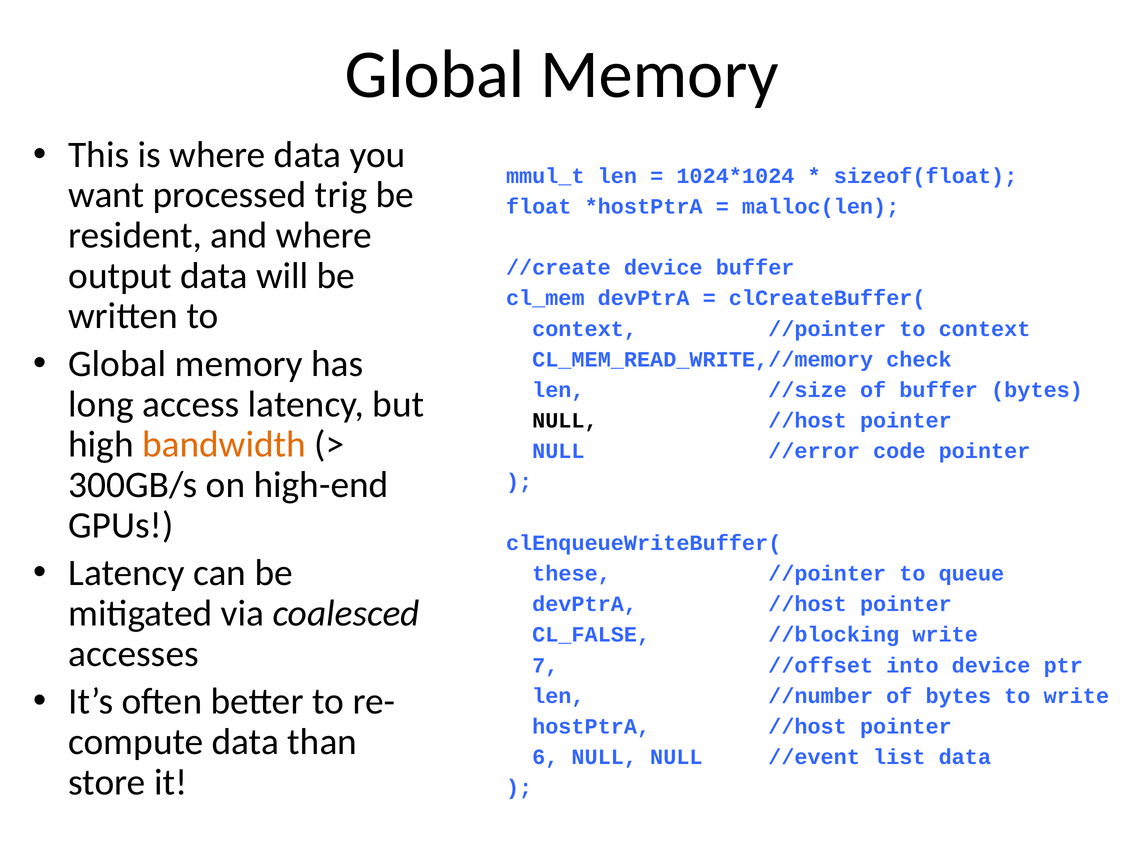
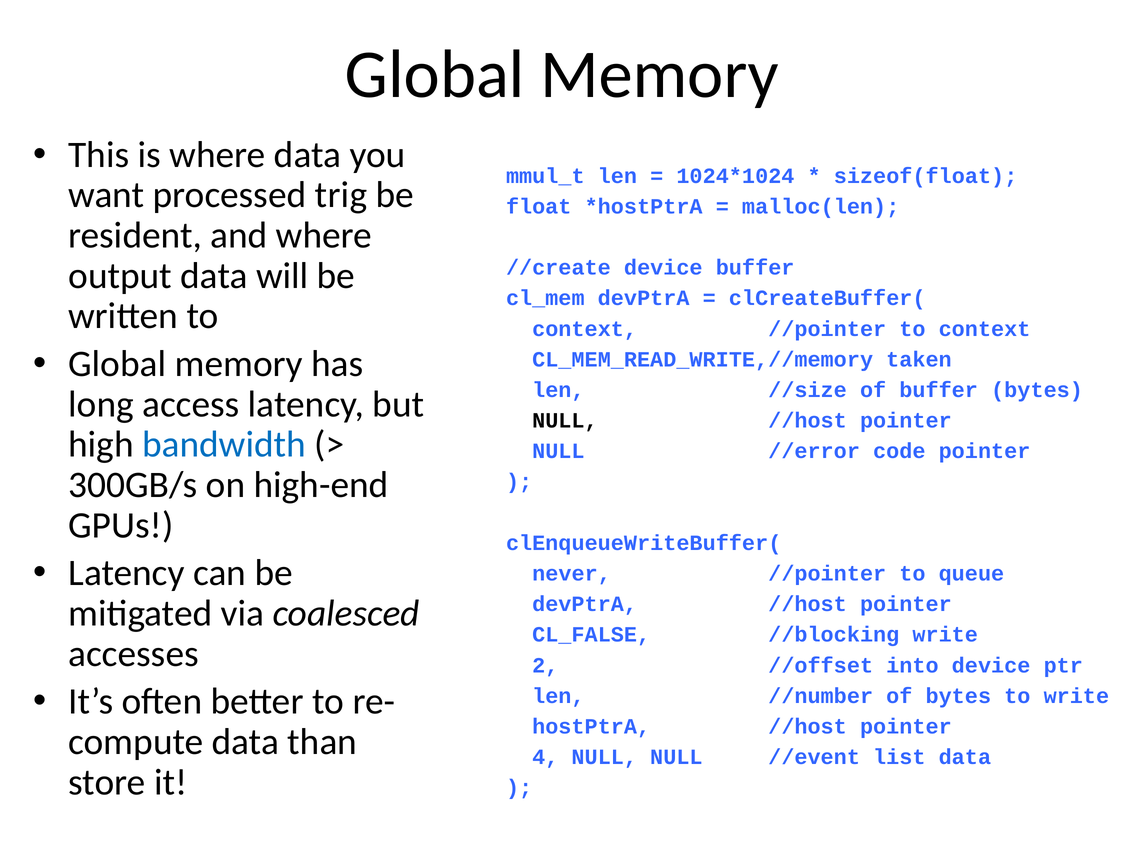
check: check -> taken (919, 360)
bandwidth colour: orange -> blue (224, 445)
these: these -> never (572, 574)
7: 7 -> 2 (545, 666)
6: 6 -> 4 (545, 758)
